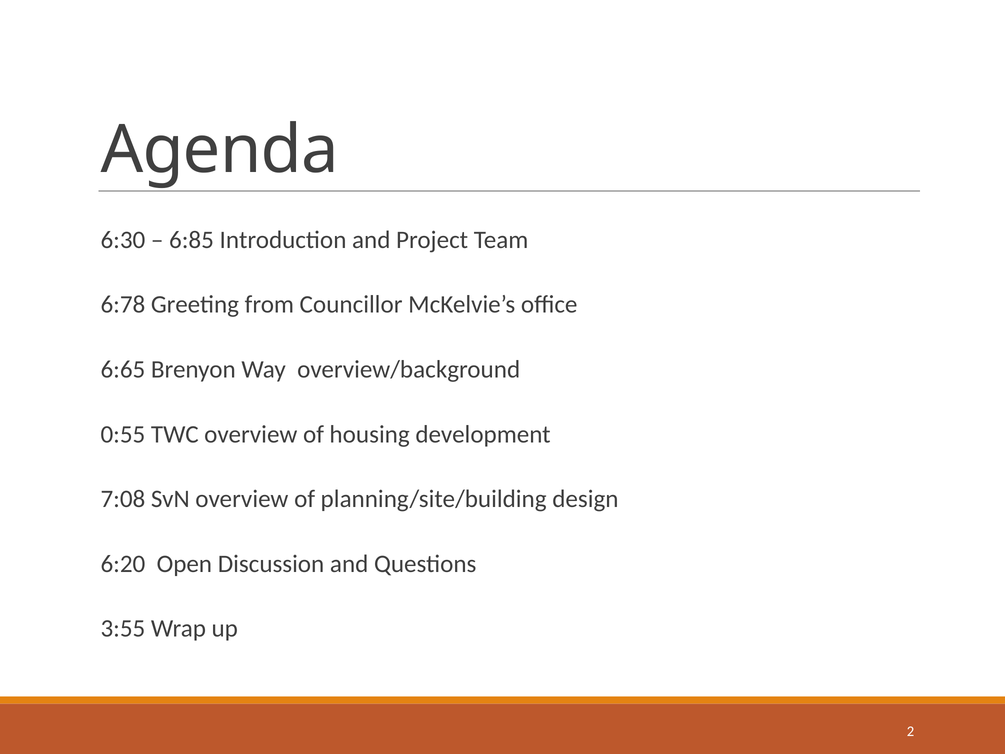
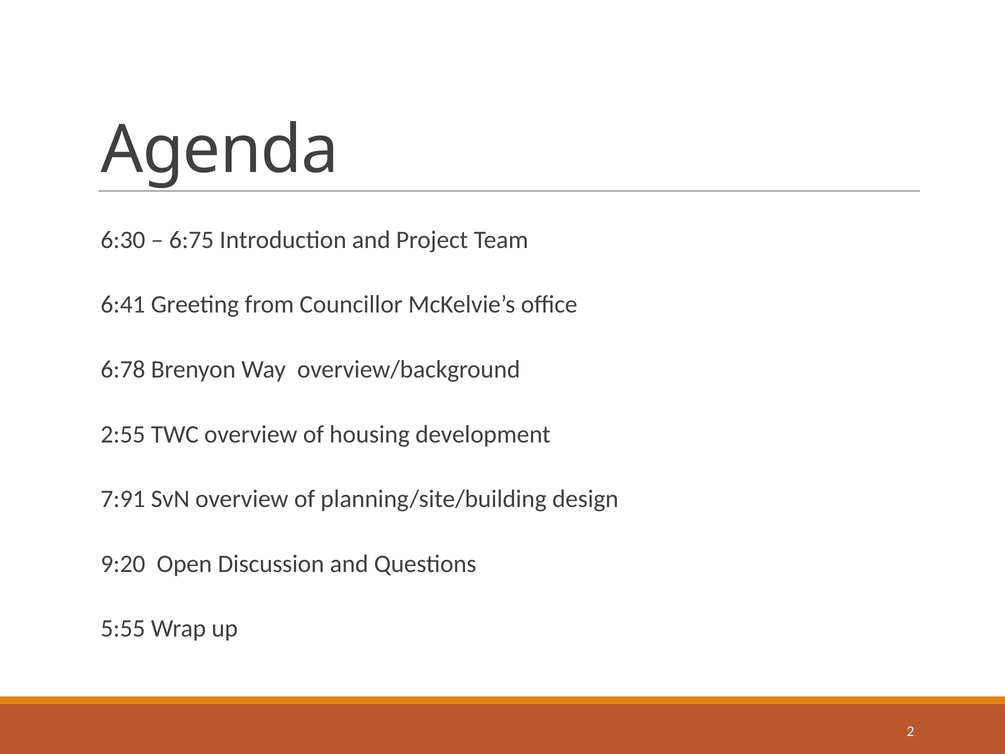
6:85: 6:85 -> 6:75 (191, 240)
6:78: 6:78 -> 6:41 (123, 305)
6:65: 6:65 -> 6:78 (123, 369)
0:55: 0:55 -> 2:55 (123, 434)
7:08: 7:08 -> 7:91 (123, 499)
6:20: 6:20 -> 9:20 (123, 564)
3:55: 3:55 -> 5:55 (123, 628)
